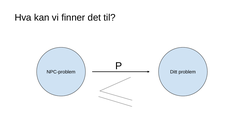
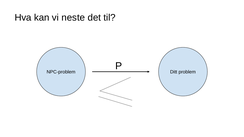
finner: finner -> neste (73, 18)
